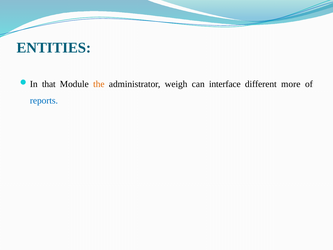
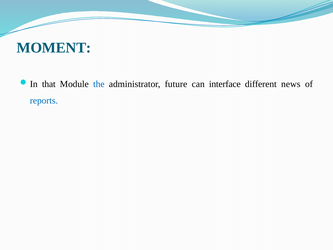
ENTITIES: ENTITIES -> MOMENT (54, 48)
the colour: orange -> blue (99, 84)
weigh: weigh -> future (176, 84)
more: more -> news (291, 84)
